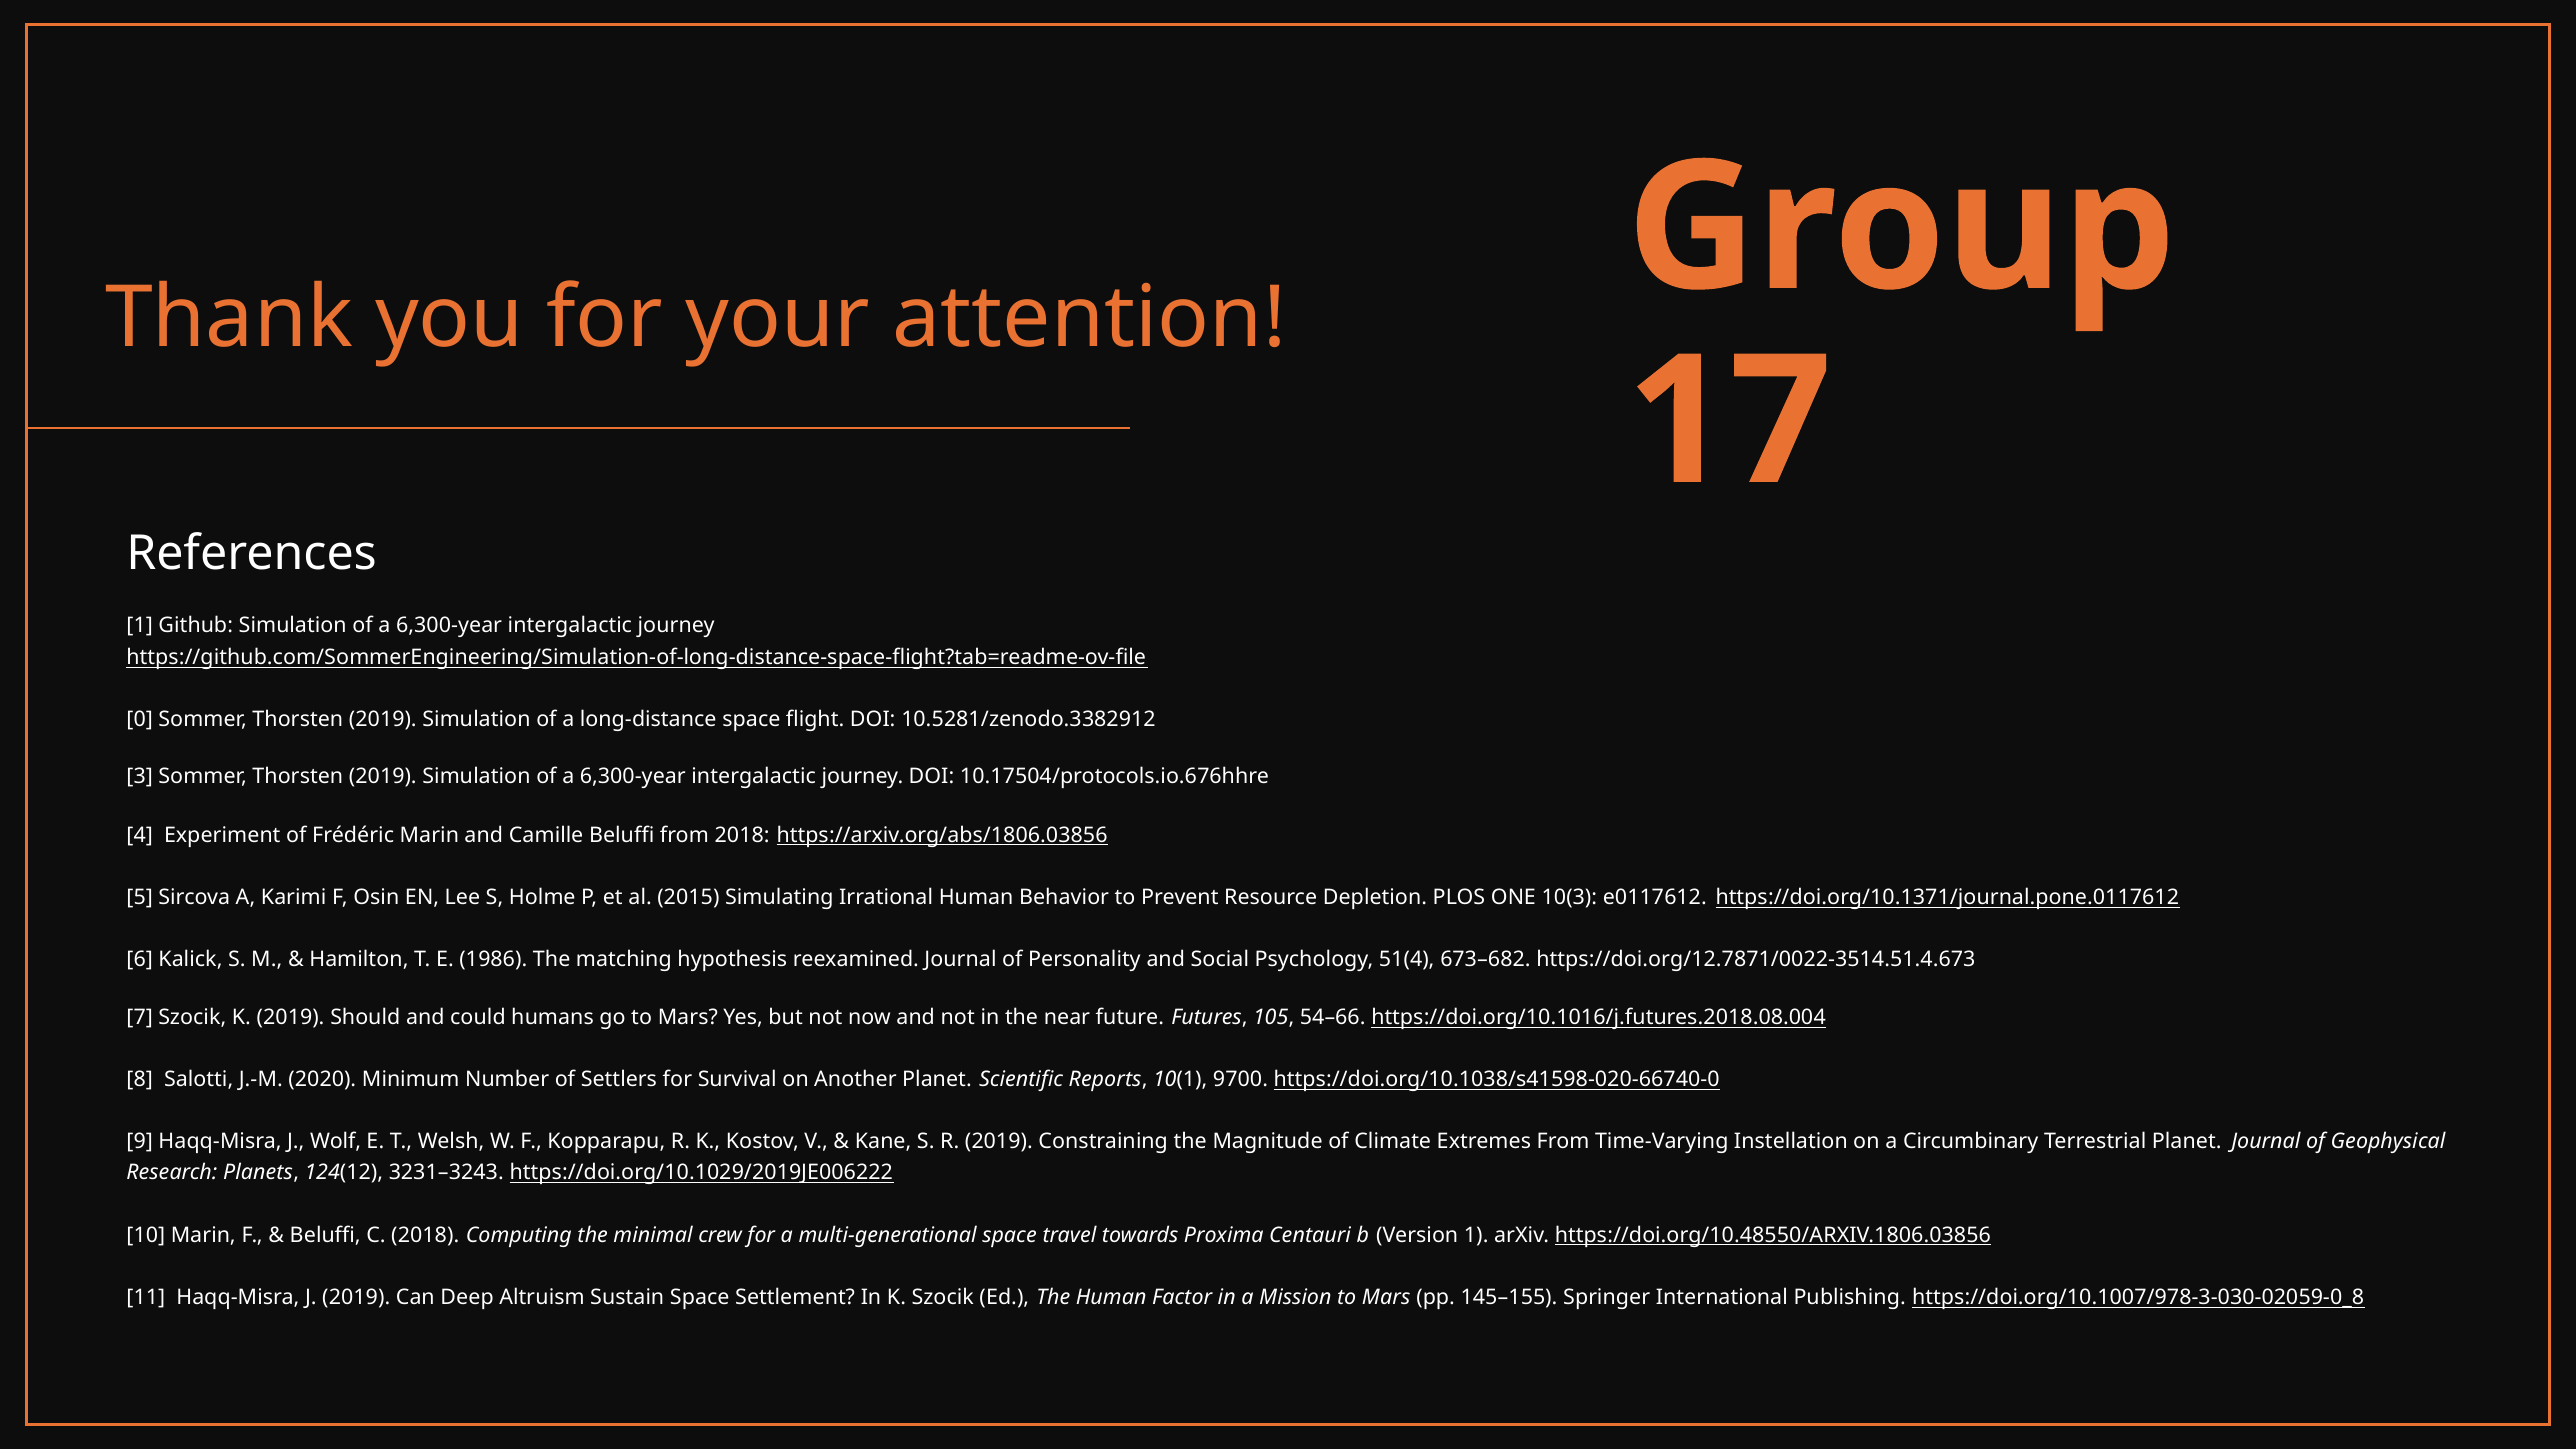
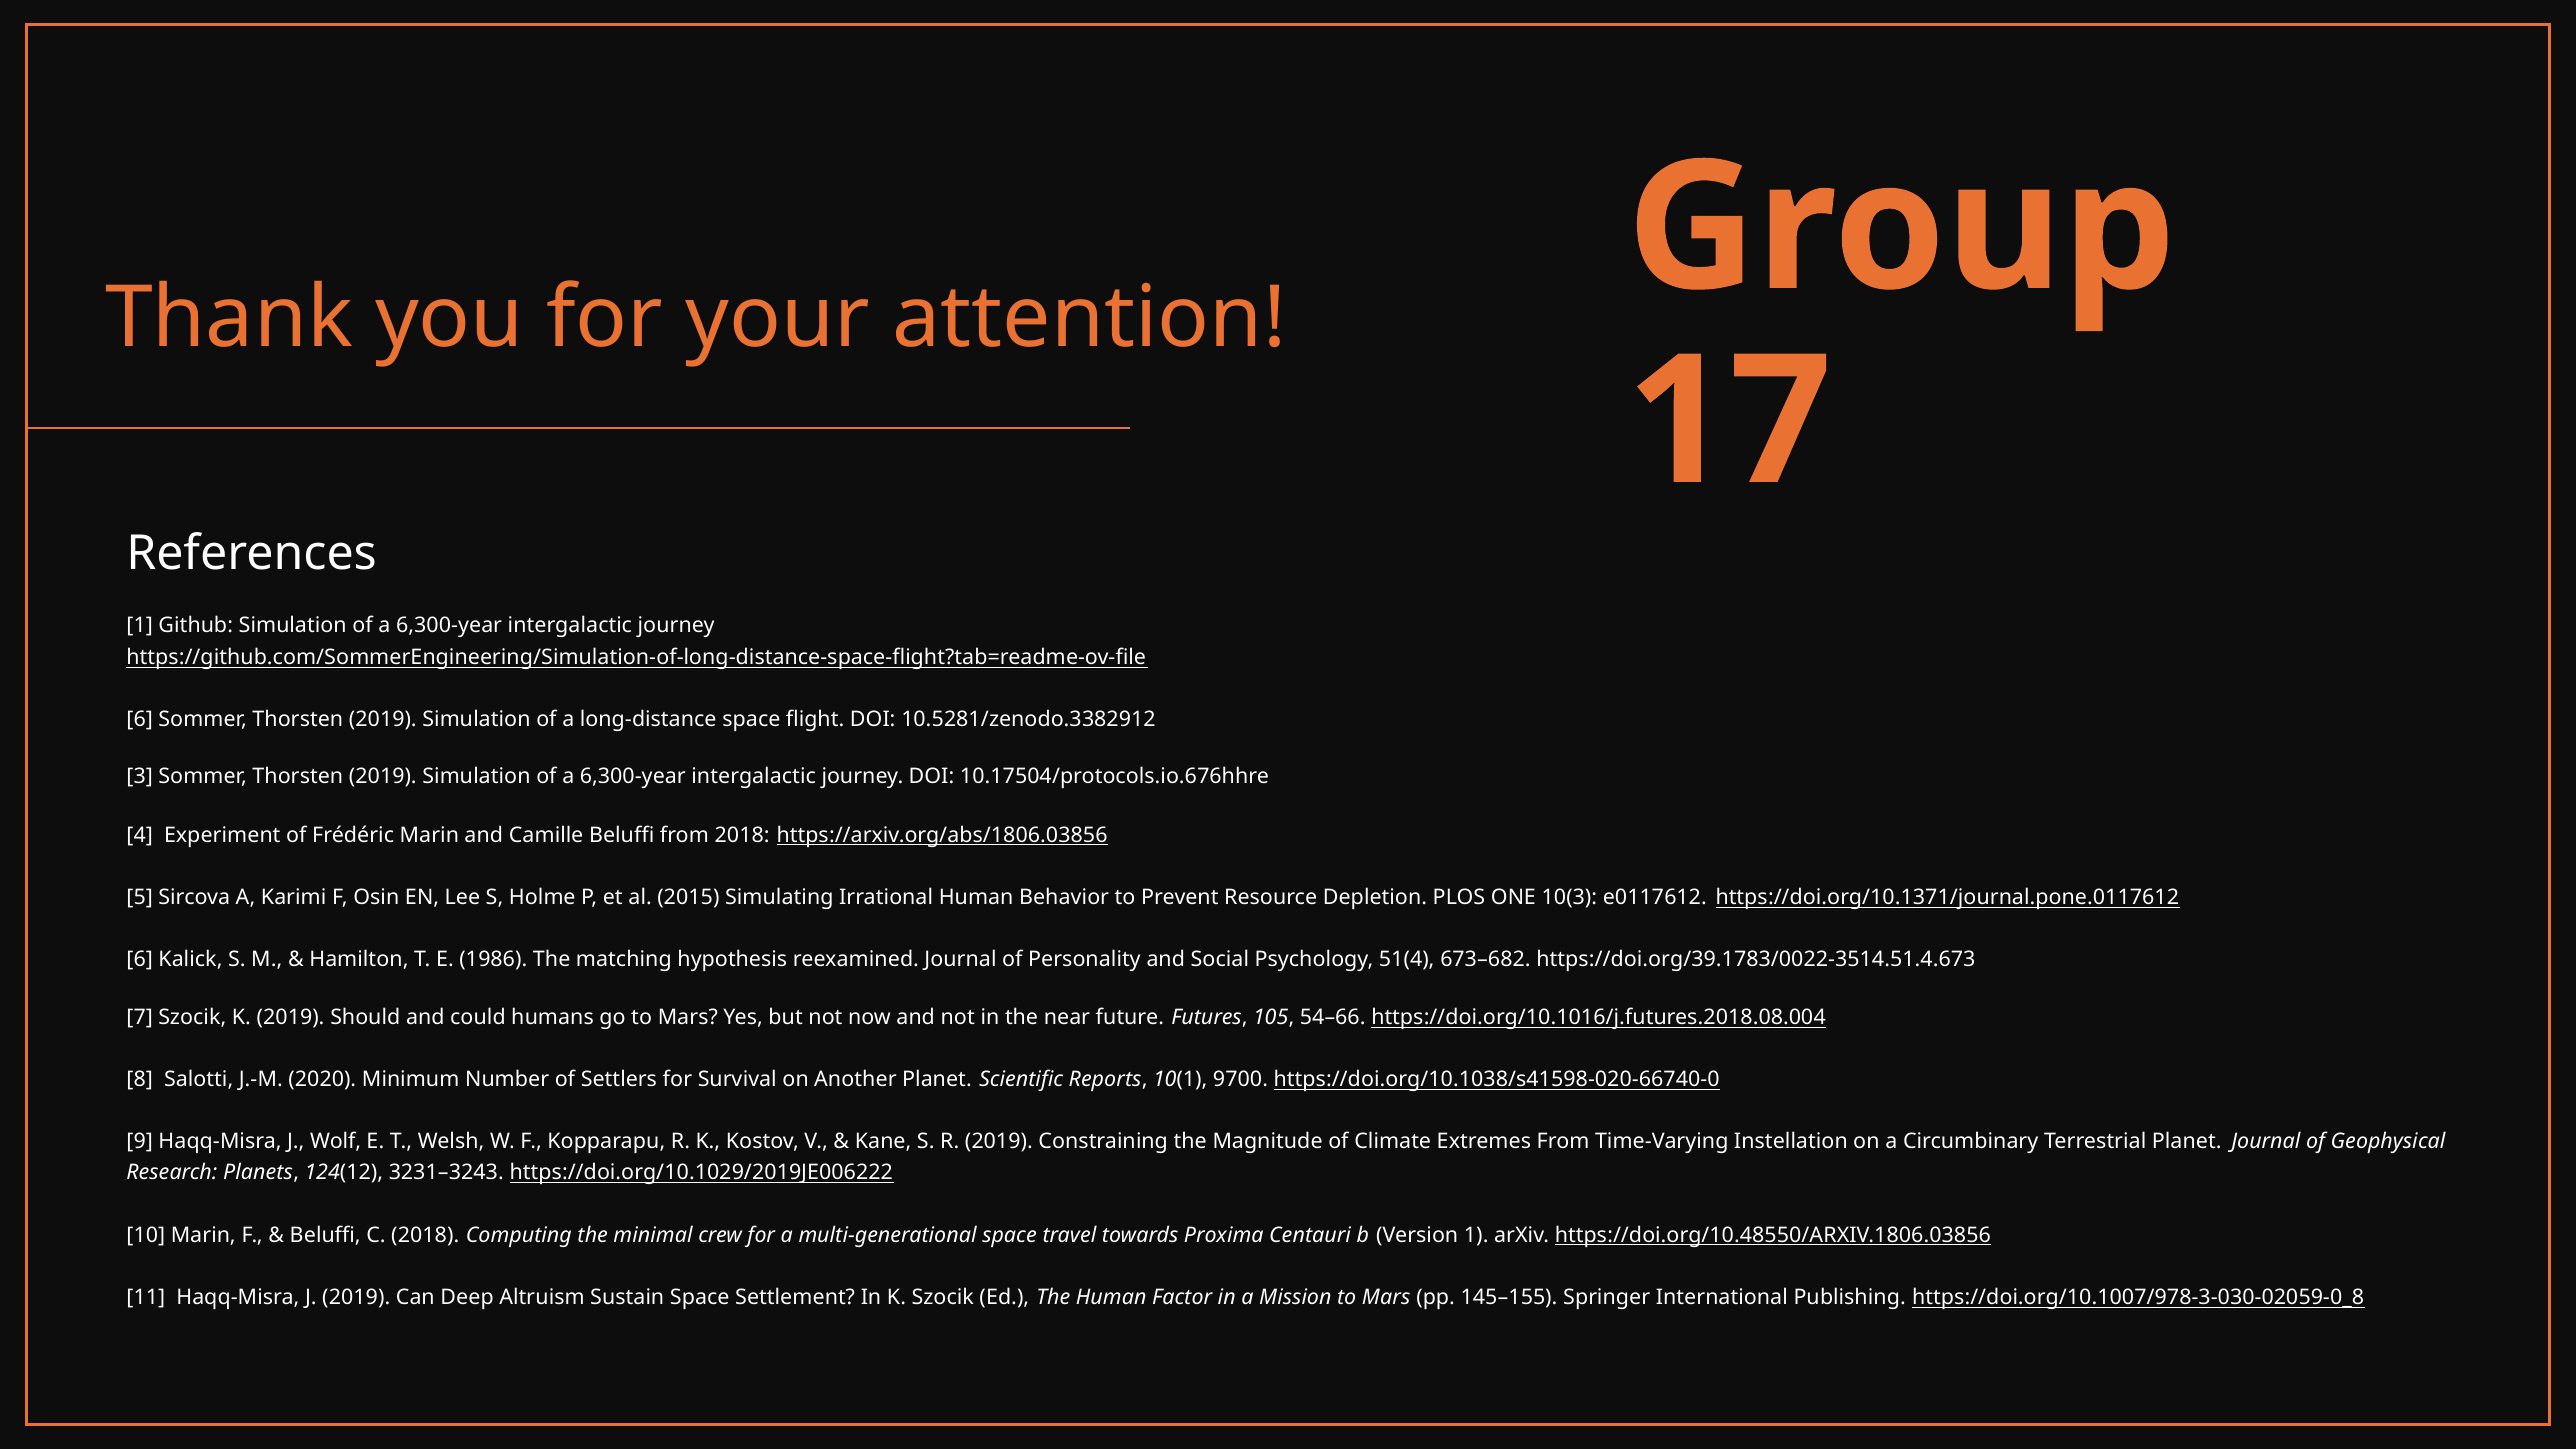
0: 0 -> 6 (140, 719)
https://doi.org/12.7871/0022-3514.51.4.673: https://doi.org/12.7871/0022-3514.51.4.673 -> https://doi.org/39.1783/0022-3514.51.4.673 (1756, 959)
